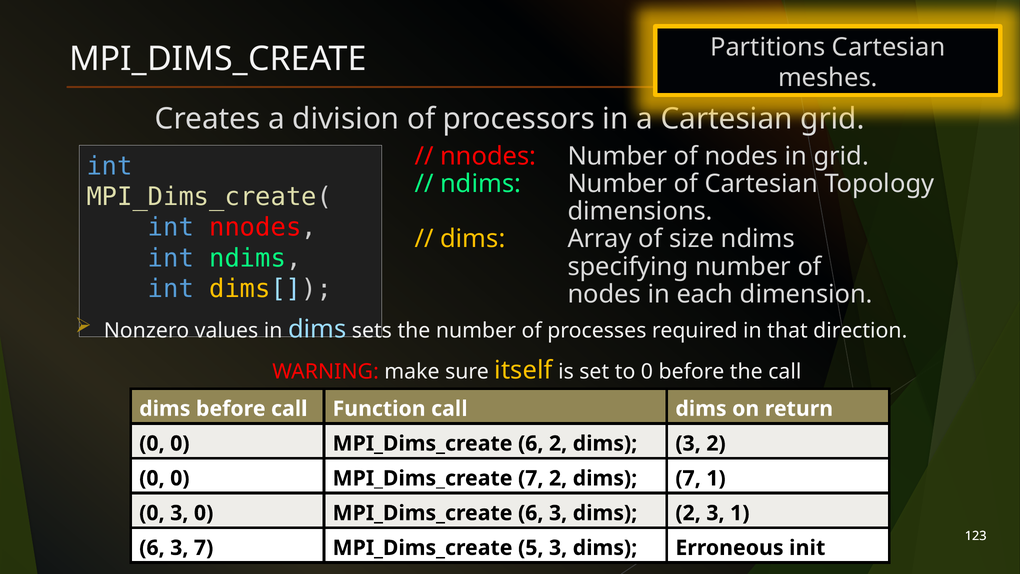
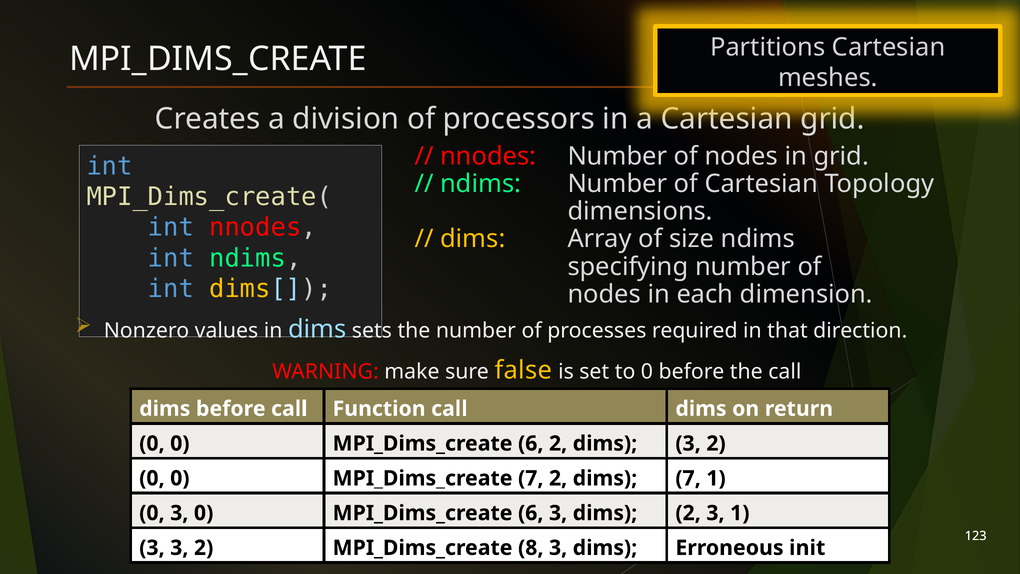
itself: itself -> false (523, 370)
6: 6 -> 3 (152, 548)
7: 7 -> 2 (204, 548)
5: 5 -> 8 (531, 548)
